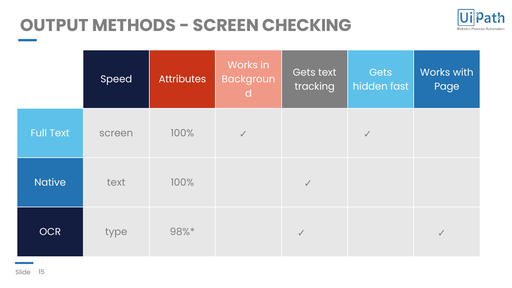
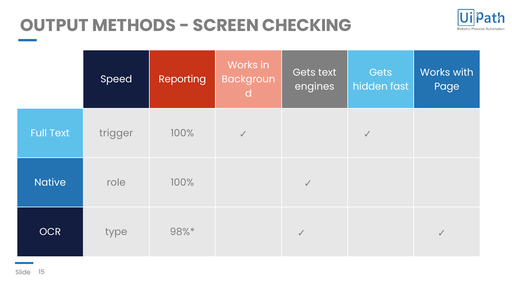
Attributes: Attributes -> Reporting (182, 79)
tracking: tracking -> engines (315, 86)
Text screen: screen -> trigger (116, 133)
Native text: text -> role (116, 183)
